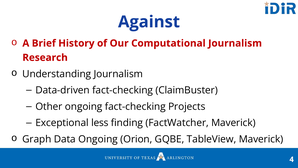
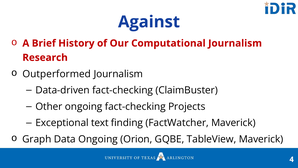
Understanding: Understanding -> Outperformed (57, 74)
less: less -> text (100, 123)
